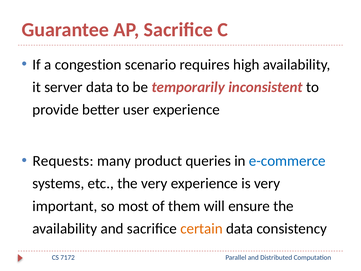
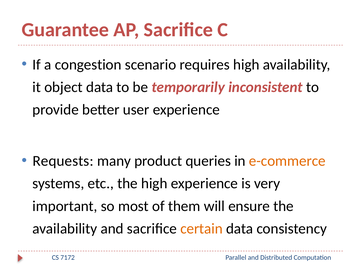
server: server -> object (63, 87)
e-commerce colour: blue -> orange (287, 161)
the very: very -> high (154, 183)
